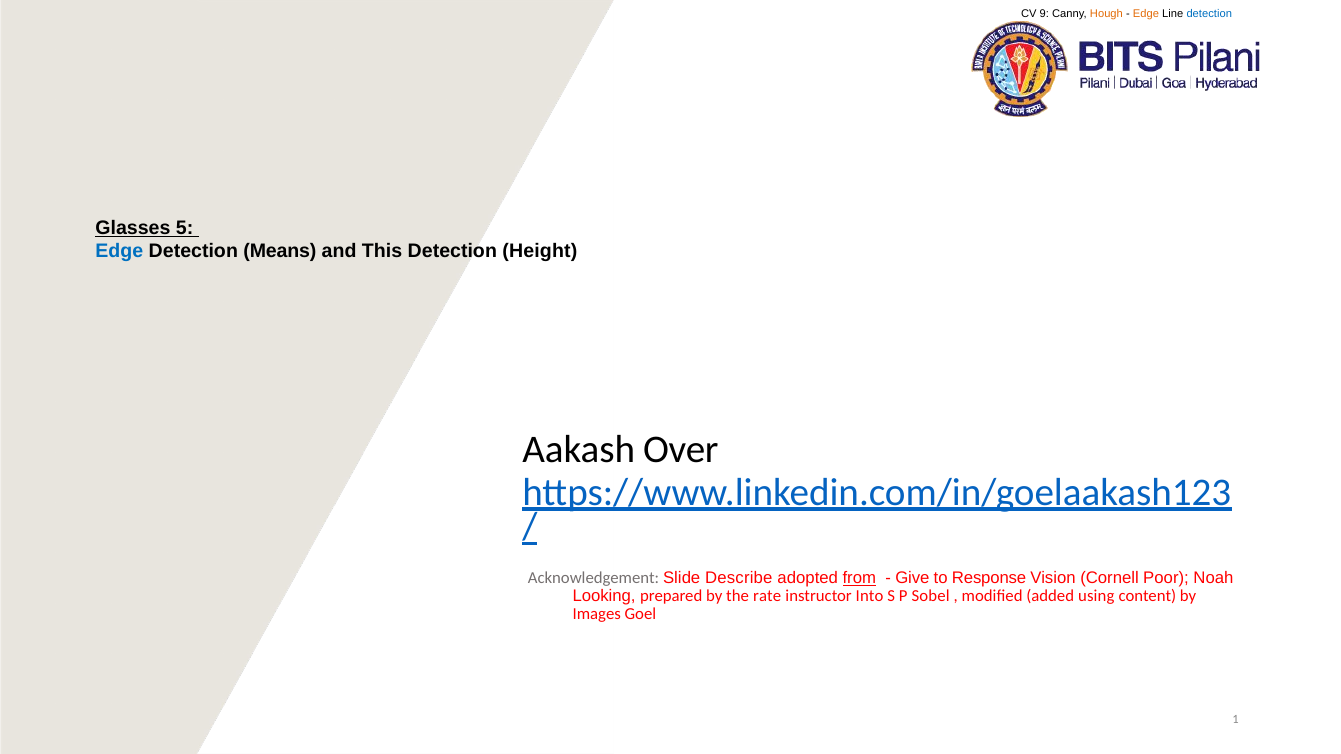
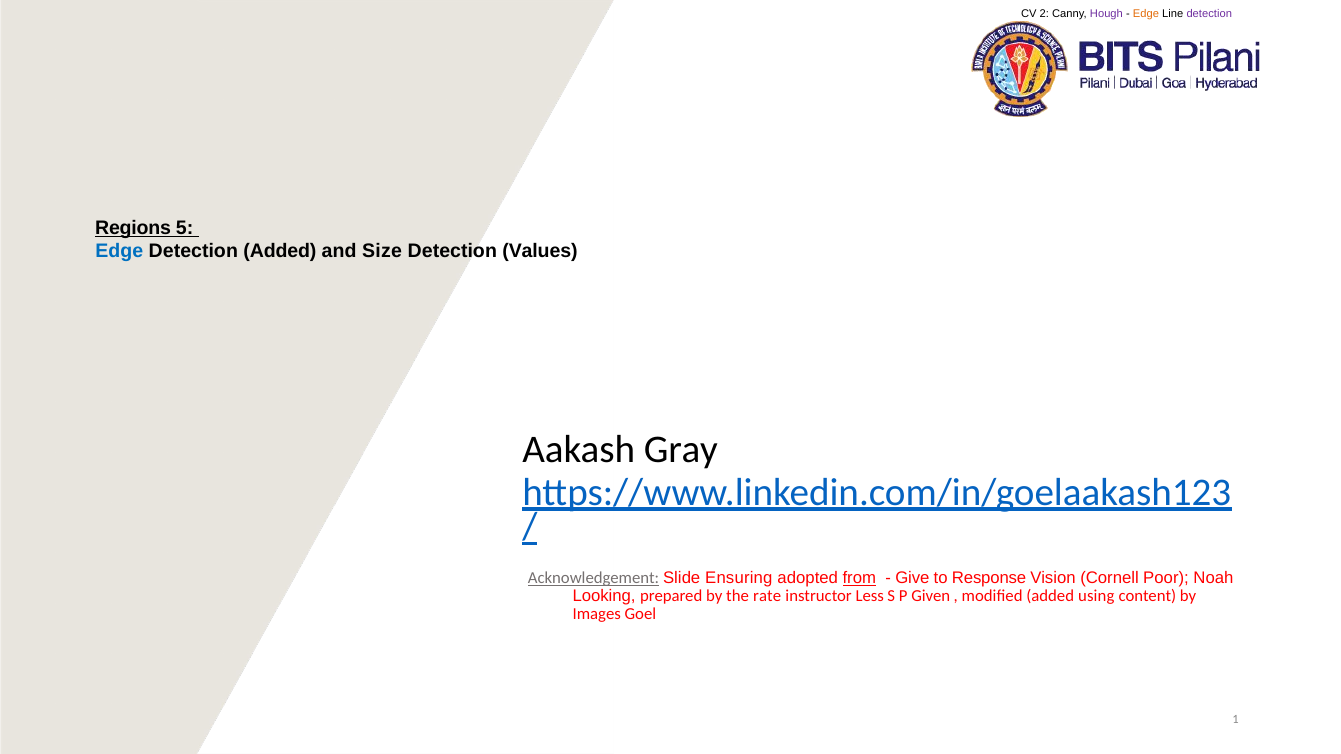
9: 9 -> 2 (1044, 14)
Hough colour: orange -> purple (1106, 14)
detection colour: blue -> purple (1209, 14)
Glasses: Glasses -> Regions (133, 228)
Detection Means: Means -> Added (280, 251)
This: This -> Size (382, 251)
Height: Height -> Values (540, 251)
Over: Over -> Gray (681, 450)
Acknowledgement underline: none -> present (594, 578)
Describe: Describe -> Ensuring (739, 578)
Into: Into -> Less (870, 597)
Sobel: Sobel -> Given (931, 597)
